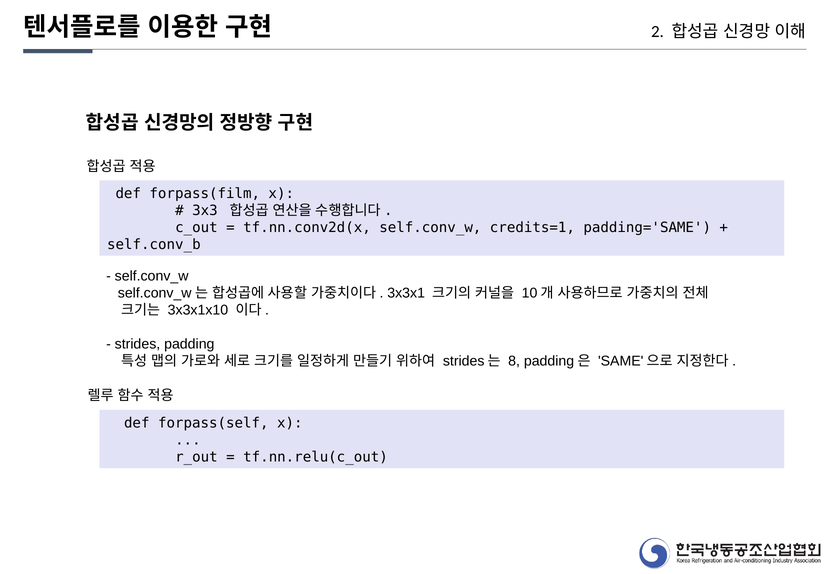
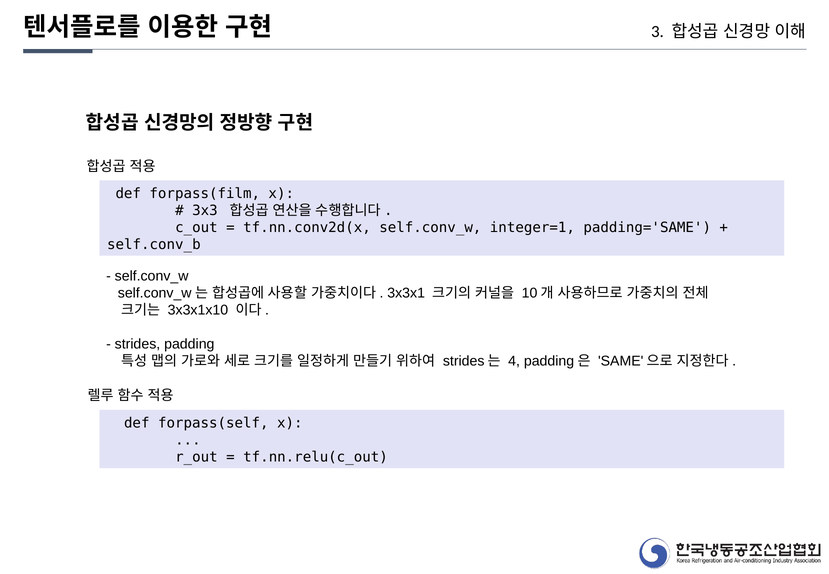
2: 2 -> 3 (657, 31)
credits=1: credits=1 -> integer=1 (532, 227)
8: 8 -> 4 (514, 361)
